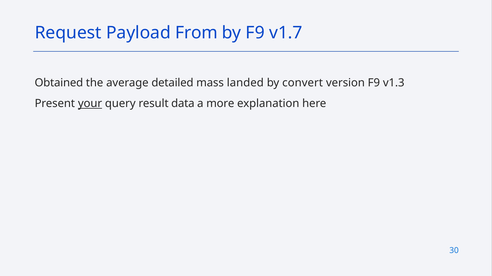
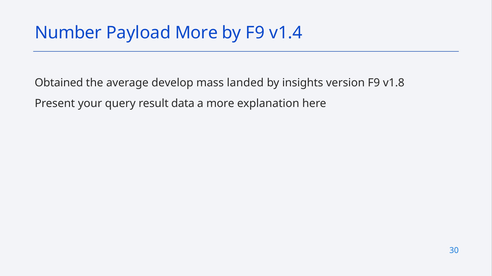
Request: Request -> Number (68, 33)
Payload From: From -> More (196, 33)
v1.7: v1.7 -> v1.4 (286, 33)
detailed: detailed -> develop (172, 83)
convert: convert -> insights (303, 83)
v1.3: v1.3 -> v1.8 (394, 83)
your underline: present -> none (90, 104)
